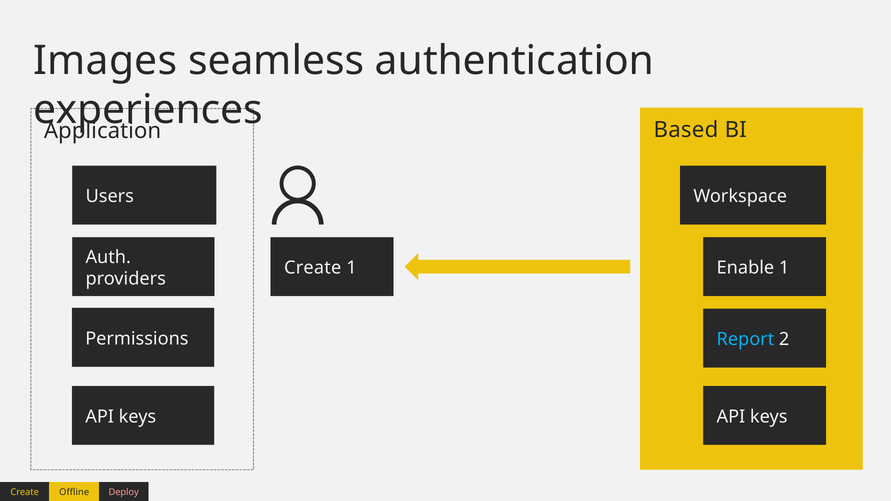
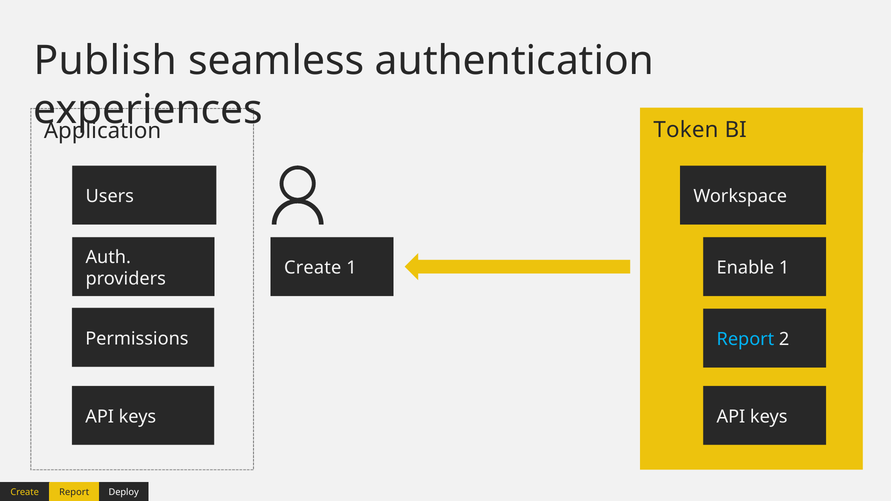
Images: Images -> Publish (105, 61)
Based: Based -> Token (686, 130)
Offline: Offline -> Report (74, 492)
Deploy colour: pink -> white (124, 492)
